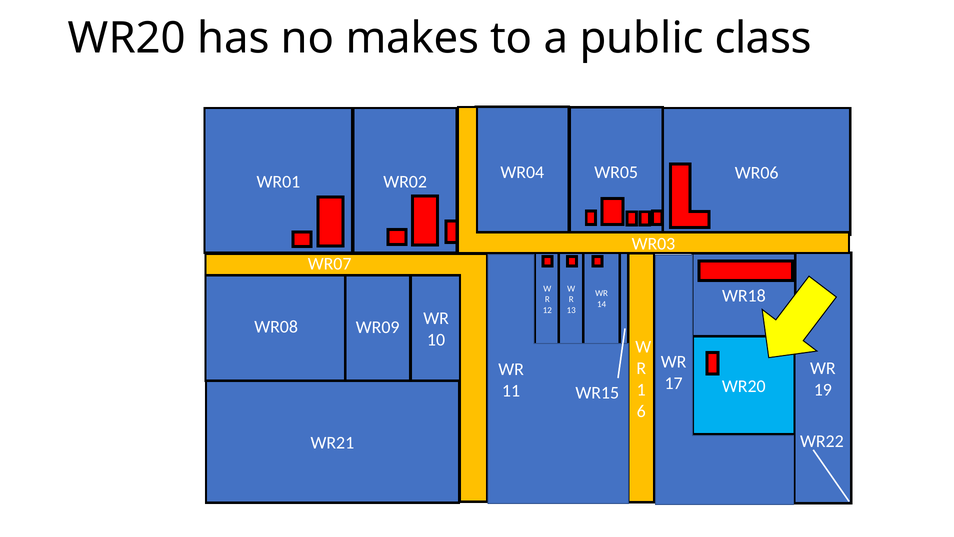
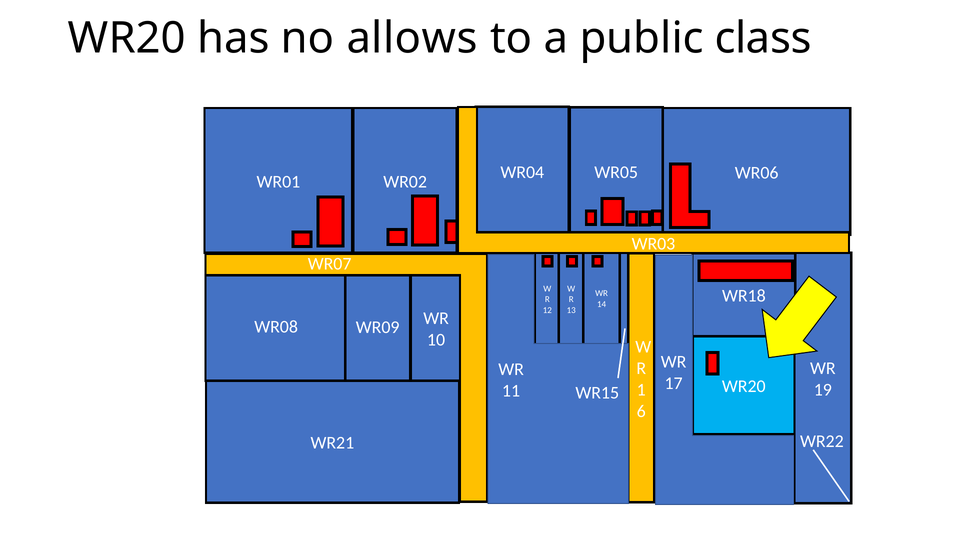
makes: makes -> allows (412, 38)
